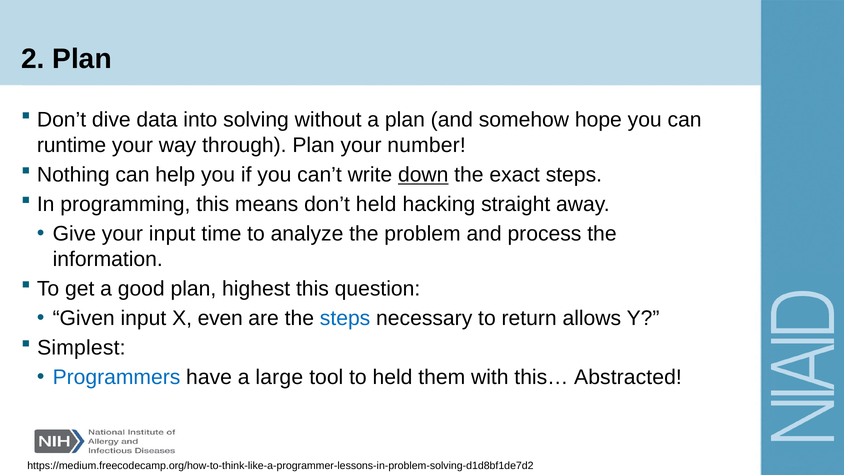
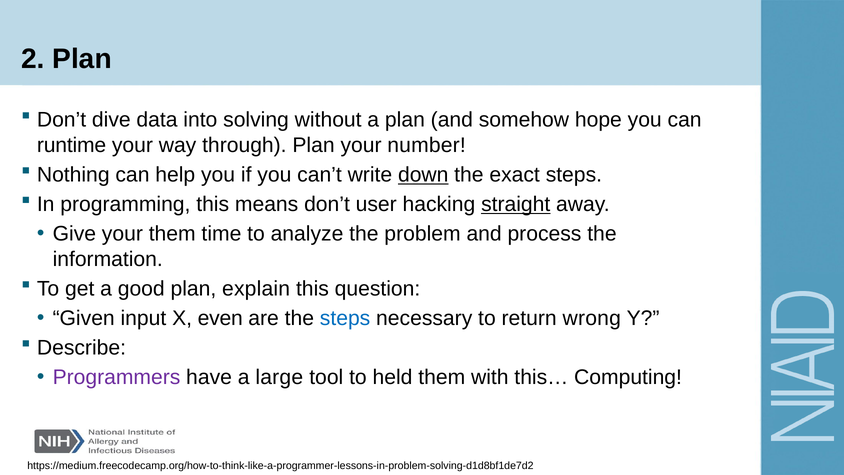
don’t held: held -> user (376, 204)
straight underline: none -> present (516, 204)
your input: input -> them (172, 234)
highest: highest -> explain (256, 289)
allows: allows -> wrong (592, 318)
Simplest: Simplest -> Describe (81, 348)
Programmers colour: blue -> purple (117, 377)
Abstracted: Abstracted -> Computing (628, 377)
